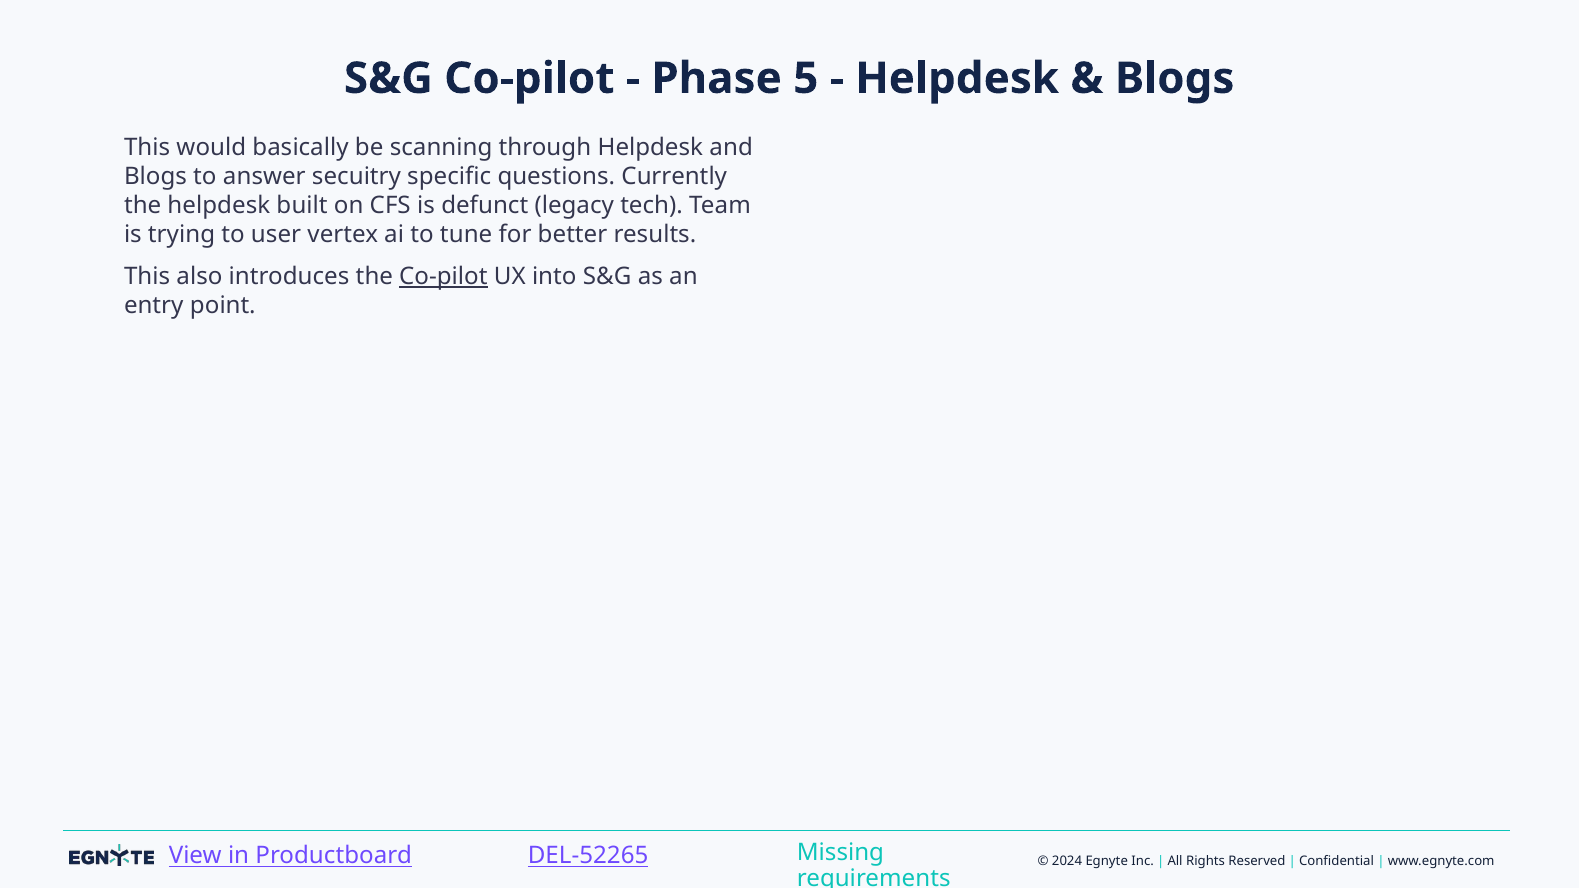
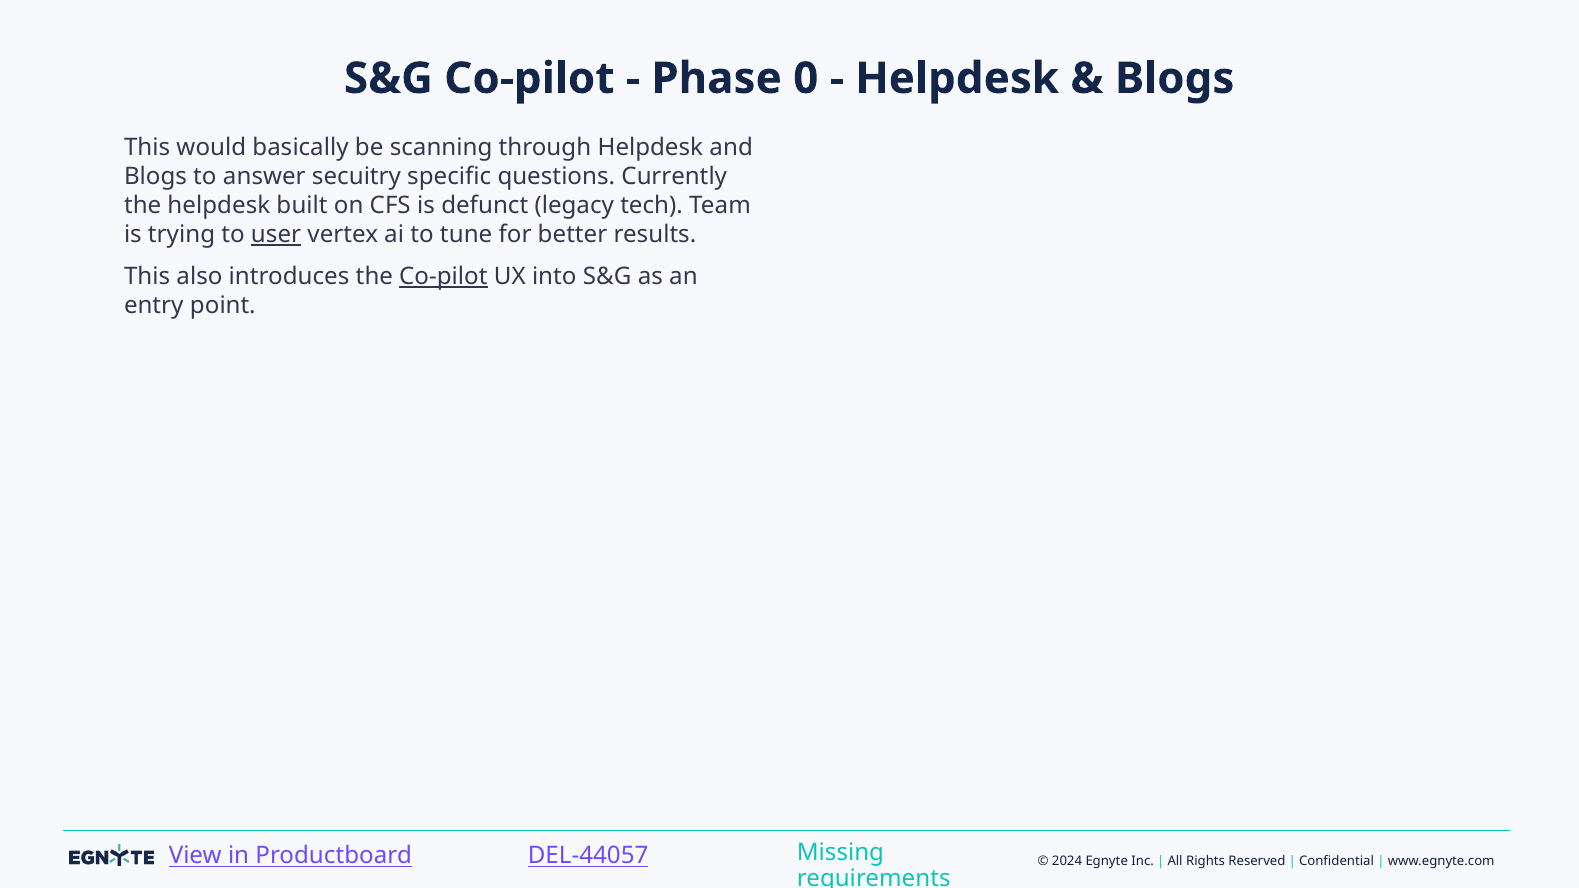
5: 5 -> 0 (806, 79)
user underline: none -> present (276, 235)
DEL-52265: DEL-52265 -> DEL-44057 (588, 856)
